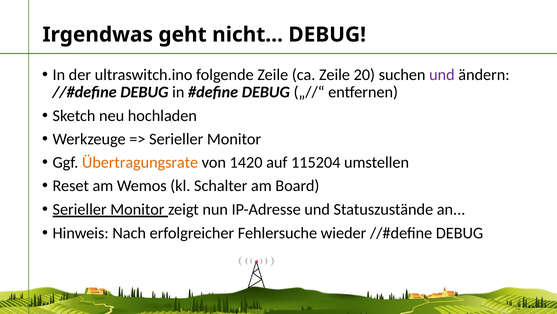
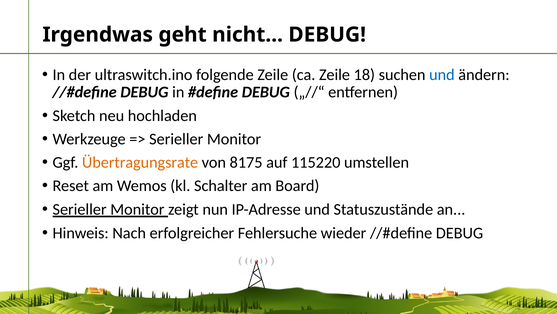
20: 20 -> 18 (364, 75)
und colour: purple -> blue (442, 75)
1420: 1420 -> 8175 (246, 162)
115204: 115204 -> 115220 (316, 162)
